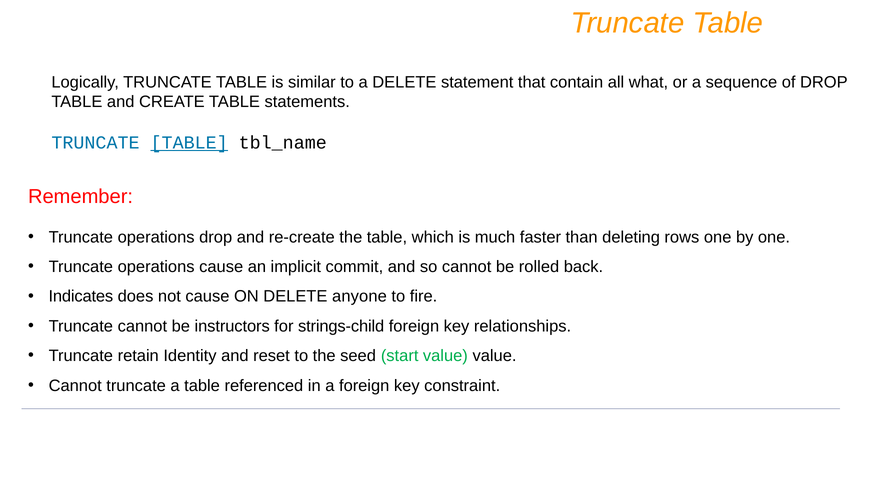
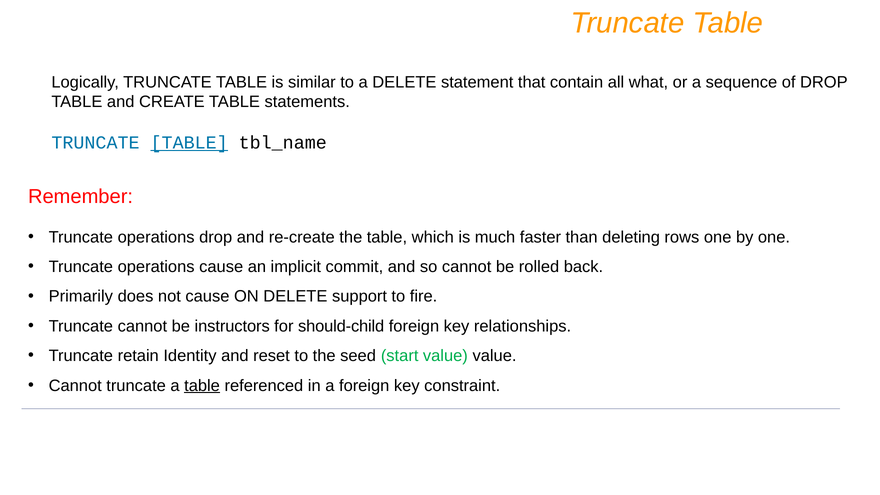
Indicates: Indicates -> Primarily (81, 297)
anyone: anyone -> support (360, 297)
strings-child: strings-child -> should-child (341, 326)
table underline: none -> present (202, 386)
